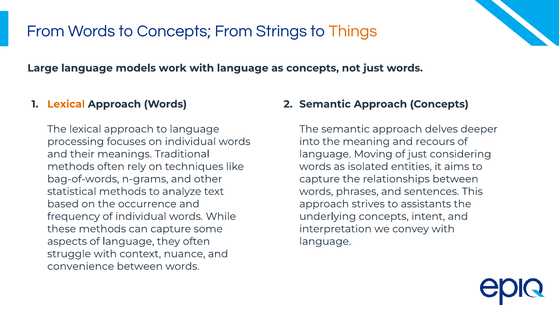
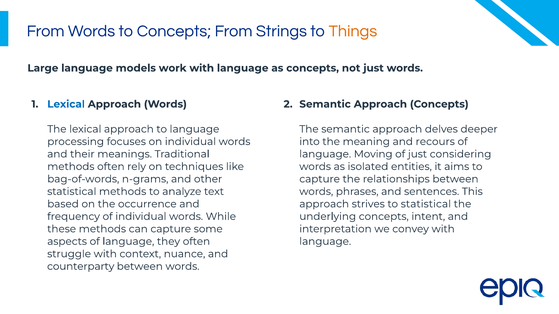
Lexical colour: orange -> blue (66, 104)
to assistants: assistants -> statistical (426, 204)
convenience: convenience -> counterparty (81, 267)
